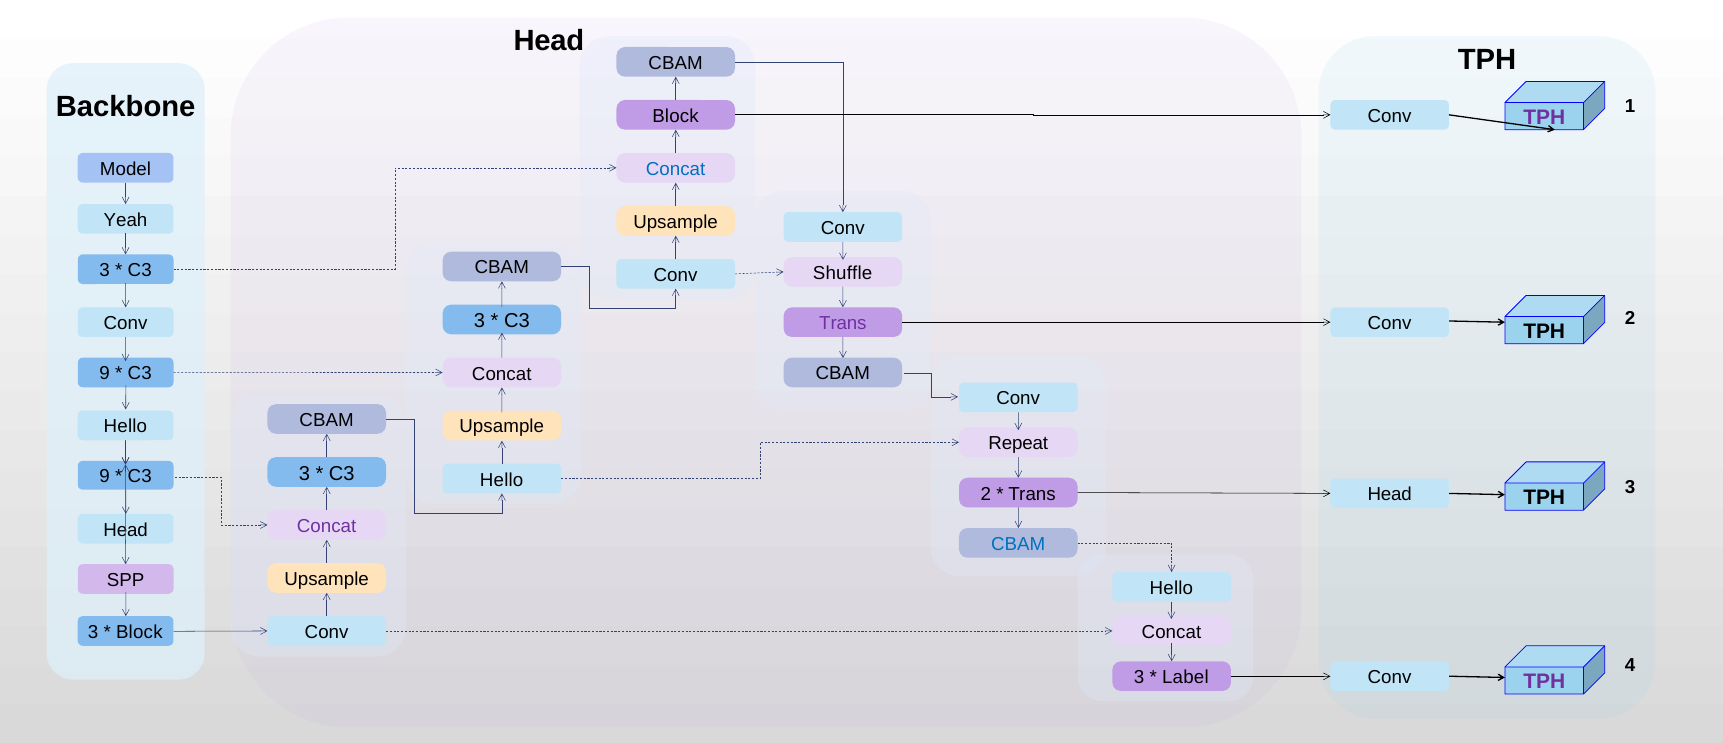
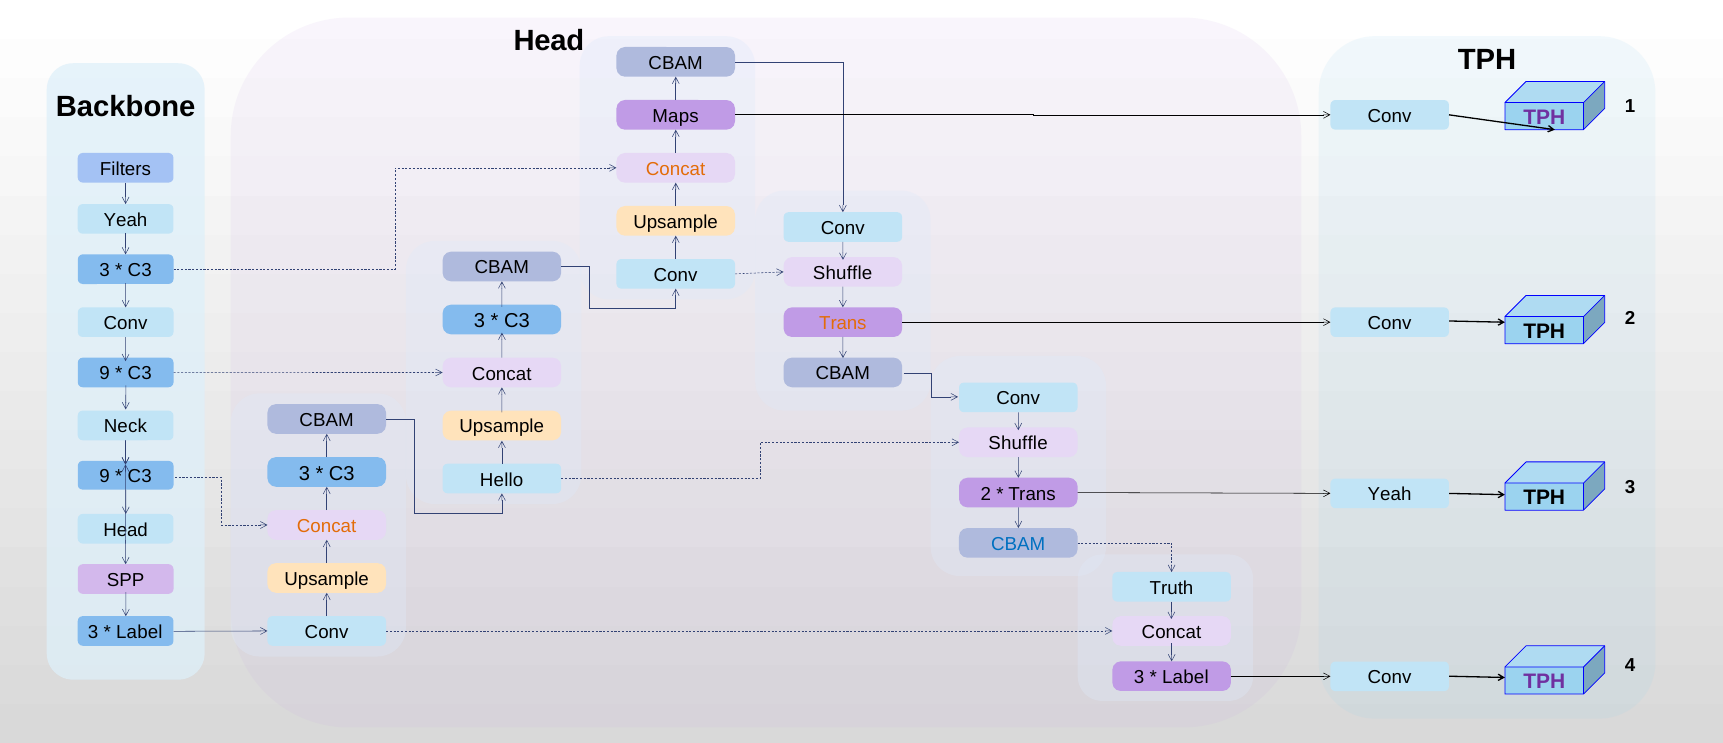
Block: Block -> Maps (676, 116)
Model: Model -> Filters (126, 169)
Concat colour: blue -> orange (676, 169)
Trans colour: purple -> orange (843, 323)
Hello: Hello -> Neck (125, 427)
Repeat: Repeat -> Shuffle (1018, 443)
Head: Head -> Yeah (1390, 494)
Concat colour: purple -> orange (327, 526)
Hello: Hello -> Truth (1171, 588)
Block: Block -> Label (139, 632)
